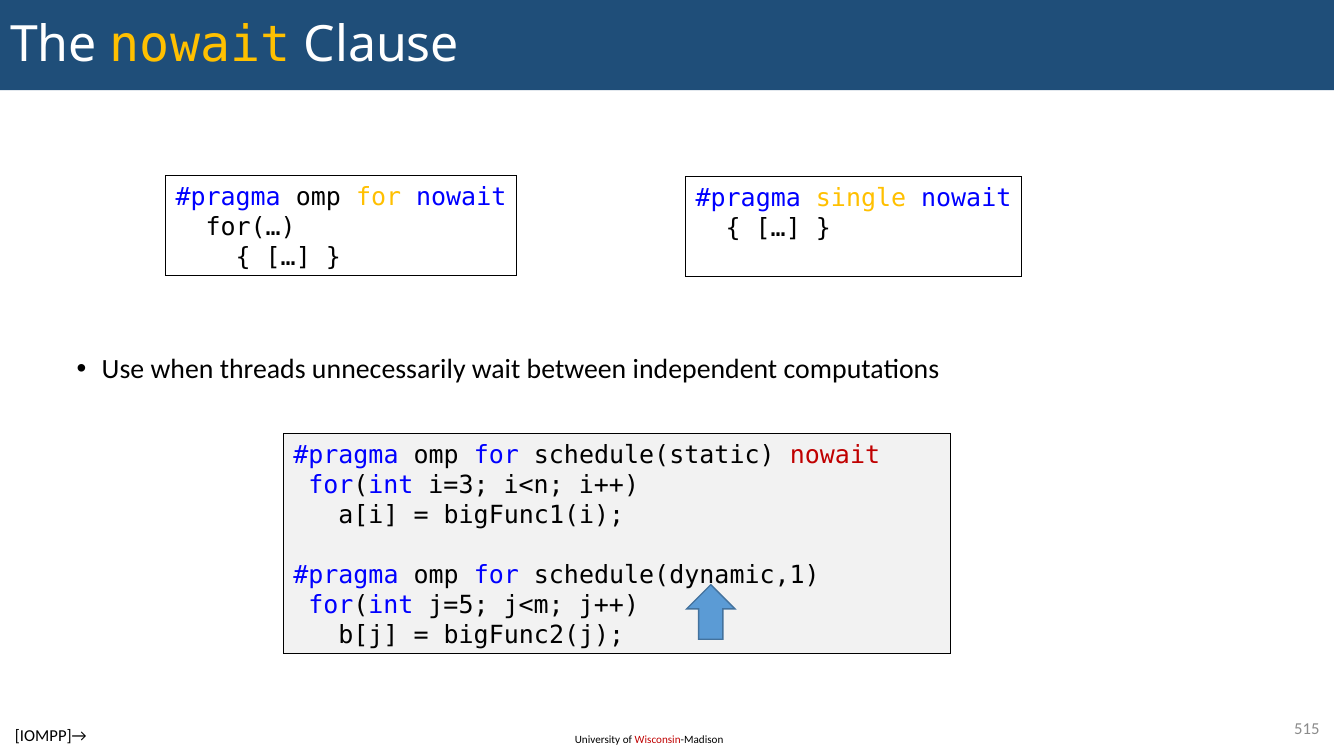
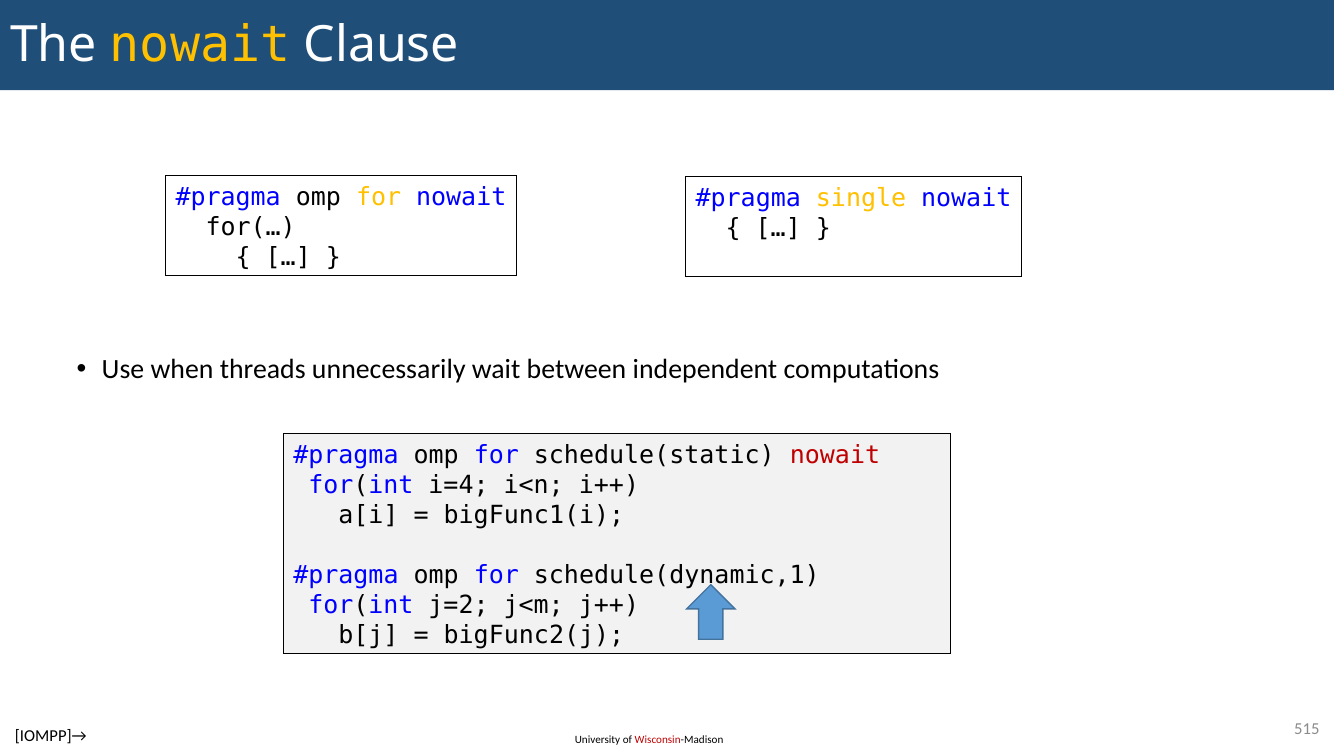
i=3: i=3 -> i=4 (459, 486)
j=5: j=5 -> j=2 (459, 606)
